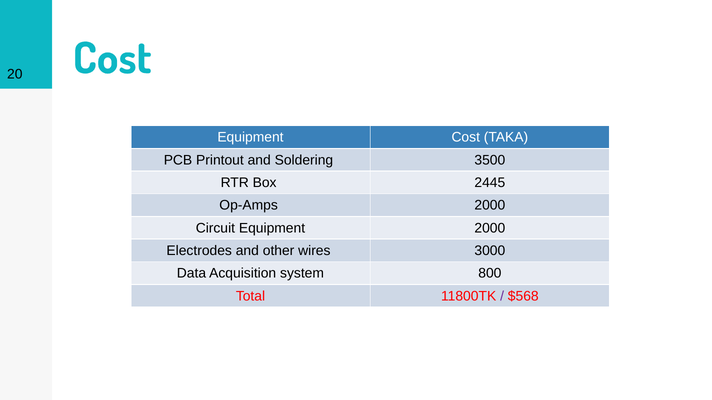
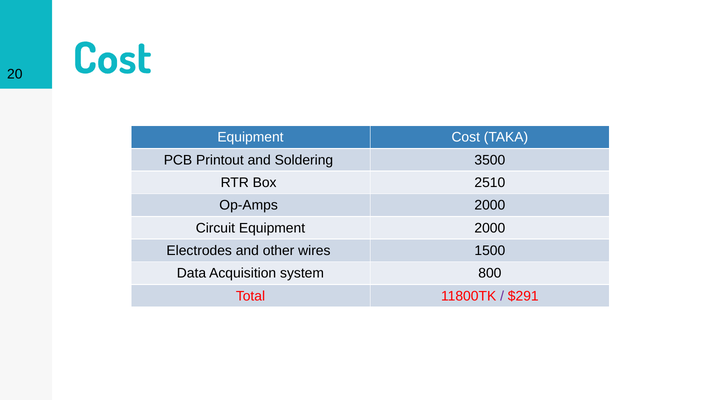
2445: 2445 -> 2510 (490, 183)
3000: 3000 -> 1500 (490, 251)
$568: $568 -> $291 (523, 296)
